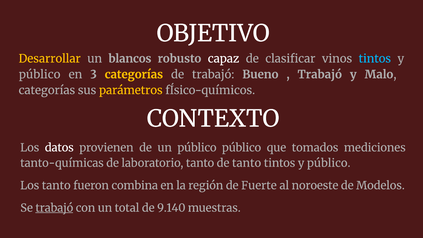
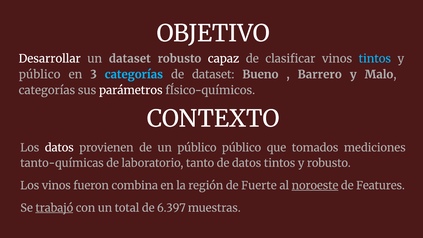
Desarrollar colour: yellow -> white (50, 59)
un blancos: blancos -> dataset (130, 59)
categorías colour: yellow -> light blue (134, 75)
de trabajó: trabajó -> dataset (213, 75)
Trabajó: Trabajó -> Barrero (320, 75)
parámetros colour: yellow -> white (131, 90)
de tanto: tanto -> datos (247, 163)
público: público -> robusto (329, 163)
Los tanto: tanto -> vinos (56, 186)
noroeste underline: none -> present (315, 186)
Modelos: Modelos -> Features (380, 186)
9.140: 9.140 -> 6.397 (171, 208)
